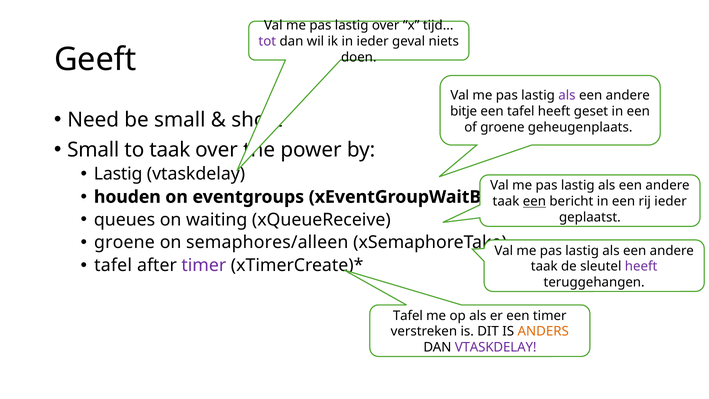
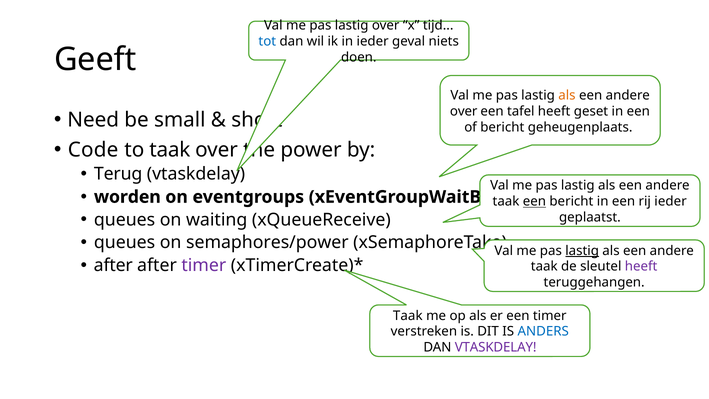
tot colour: purple -> blue (267, 42)
als colour: purple -> orange (567, 95)
bitje: bitje -> over (464, 111)
of groene: groene -> bericht (502, 127)
Small: Small -> Code (93, 150)
Lastig: Lastig -> Terug (118, 174)
houden: houden -> worden (127, 197)
groene: groene -> queues (125, 242)
semaphores/alleen: semaphores/alleen -> semaphores/power (267, 242)
lastig underline: none -> present (582, 251)
tafel: tafel -> after (113, 265)
Tafel: Tafel -> Taak (408, 315)
ANDERS colour: orange -> blue (543, 331)
